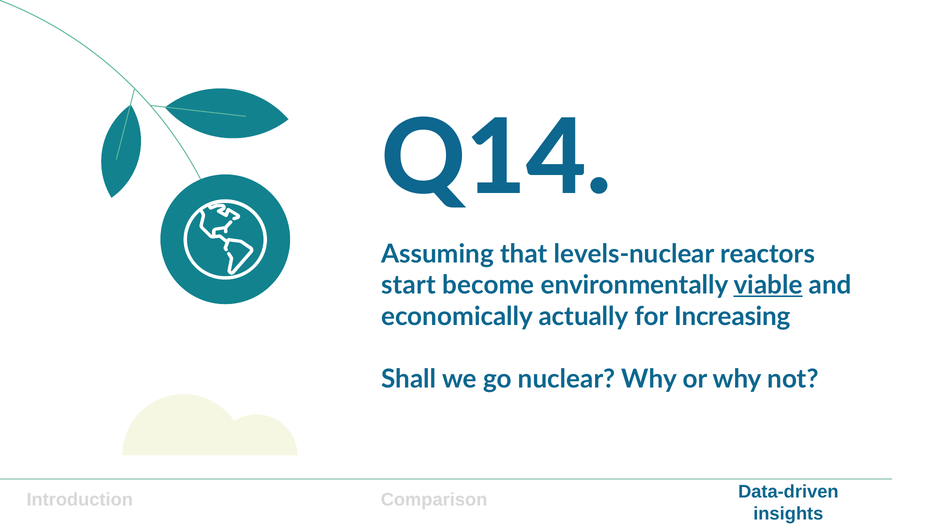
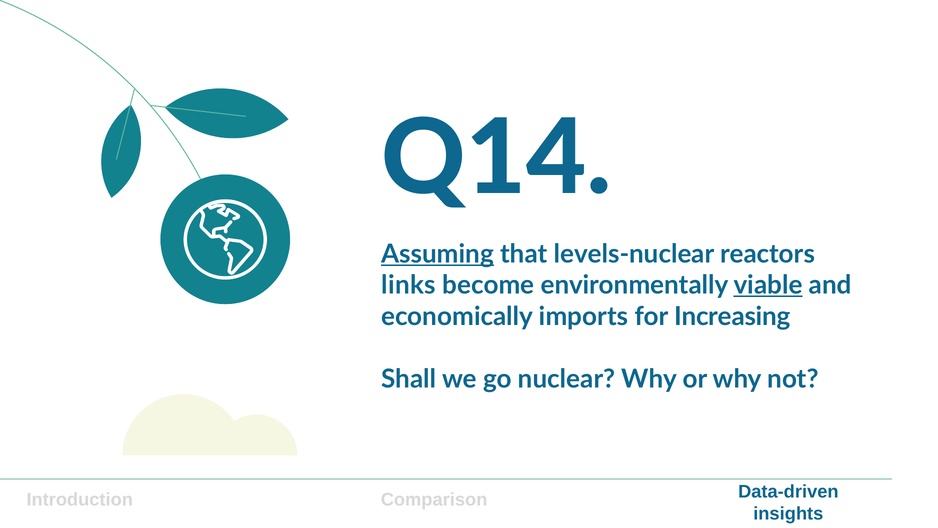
Assuming underline: none -> present (438, 254)
start: start -> links (409, 285)
actually: actually -> imports (584, 316)
